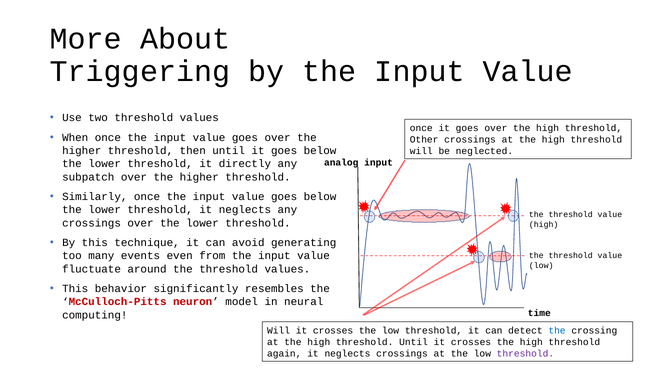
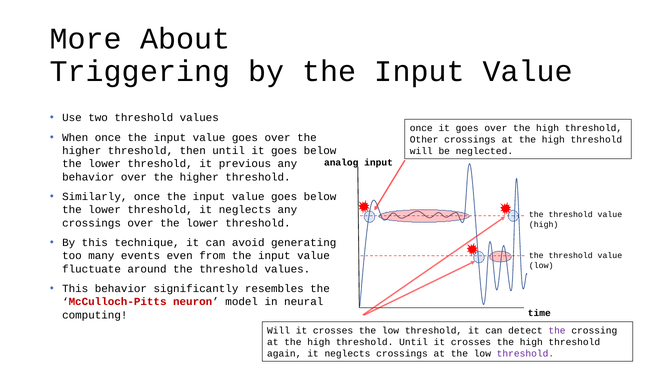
directly: directly -> previous (245, 164)
subpatch: subpatch -> behavior (88, 177)
the colour: blue -> purple (557, 331)
